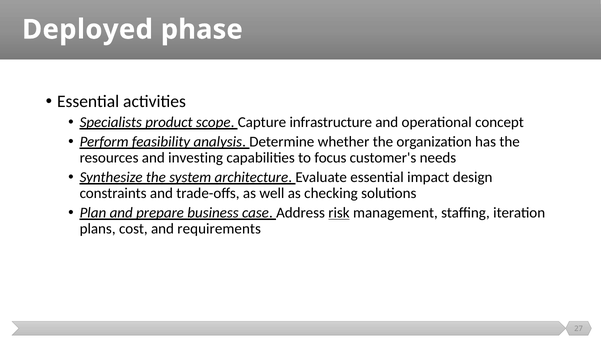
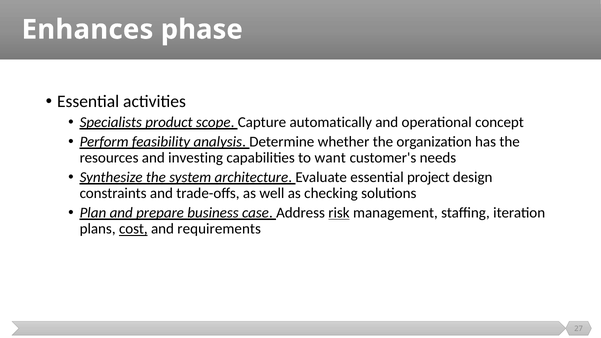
Deployed: Deployed -> Enhances (87, 30)
infrastructure: infrastructure -> automatically (331, 122)
focus: focus -> want (330, 158)
impact: impact -> project (428, 177)
cost underline: none -> present (133, 229)
